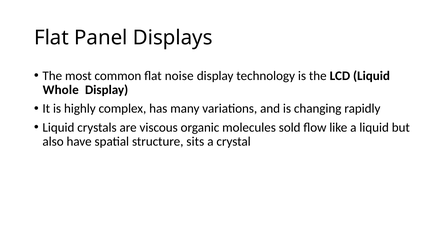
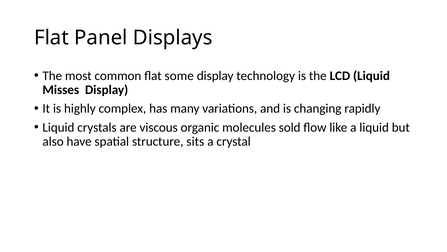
noise: noise -> some (179, 76)
Whole: Whole -> Misses (61, 90)
